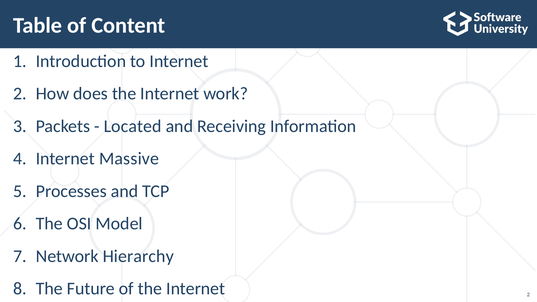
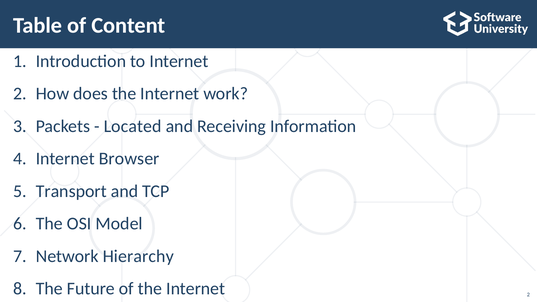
Massive: Massive -> Browser (129, 159)
Processes: Processes -> Transport (71, 191)
